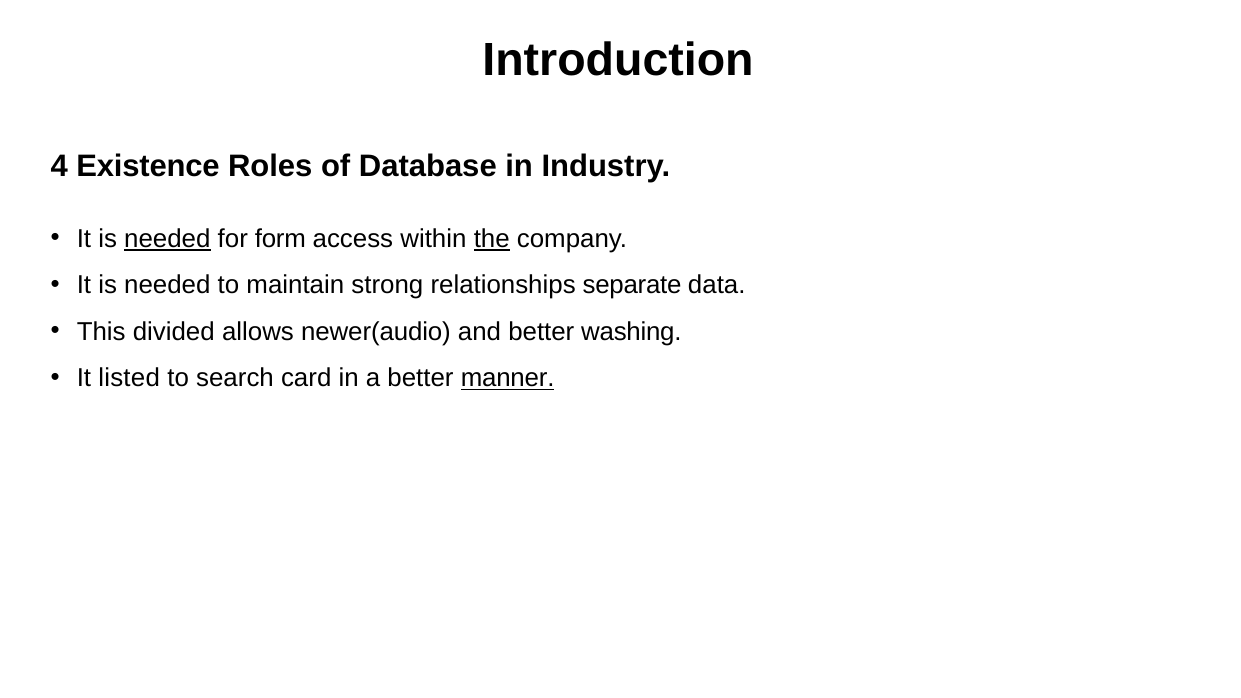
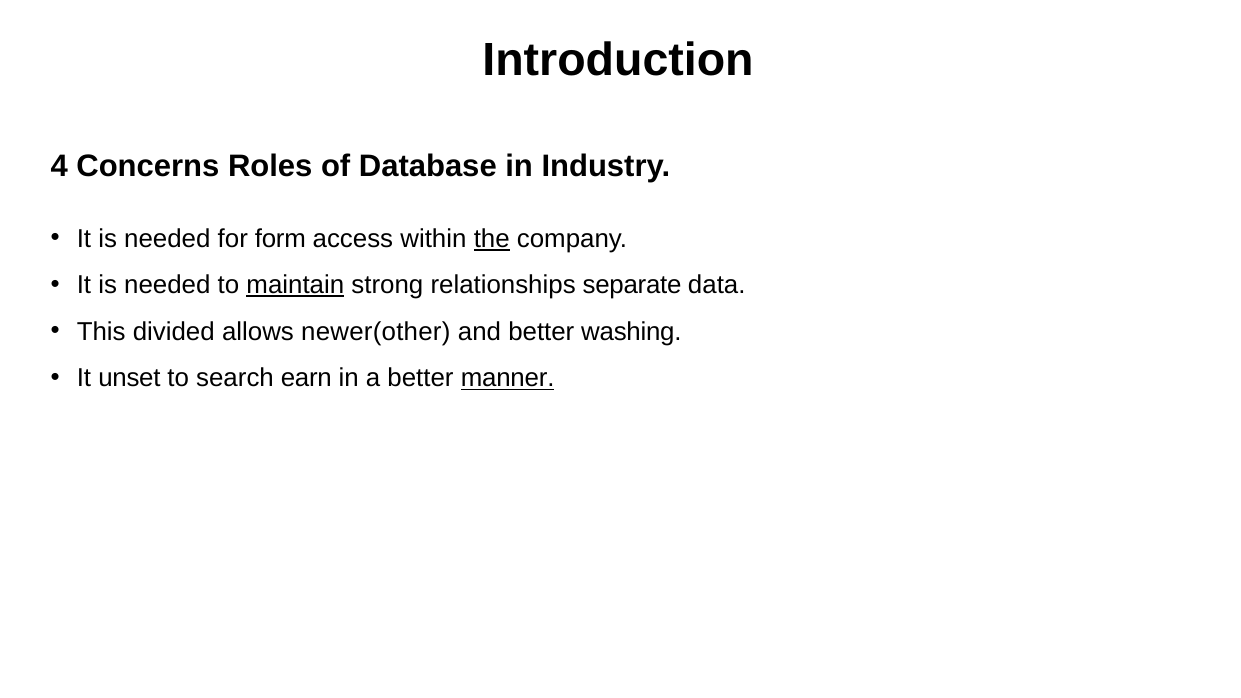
Existence: Existence -> Concerns (148, 166)
needed underline: present -> none (167, 239)
maintain underline: none -> present (295, 285)
newer(audio: newer(audio -> newer(other (376, 332)
listed: listed -> unset (129, 378)
card: card -> earn (306, 378)
